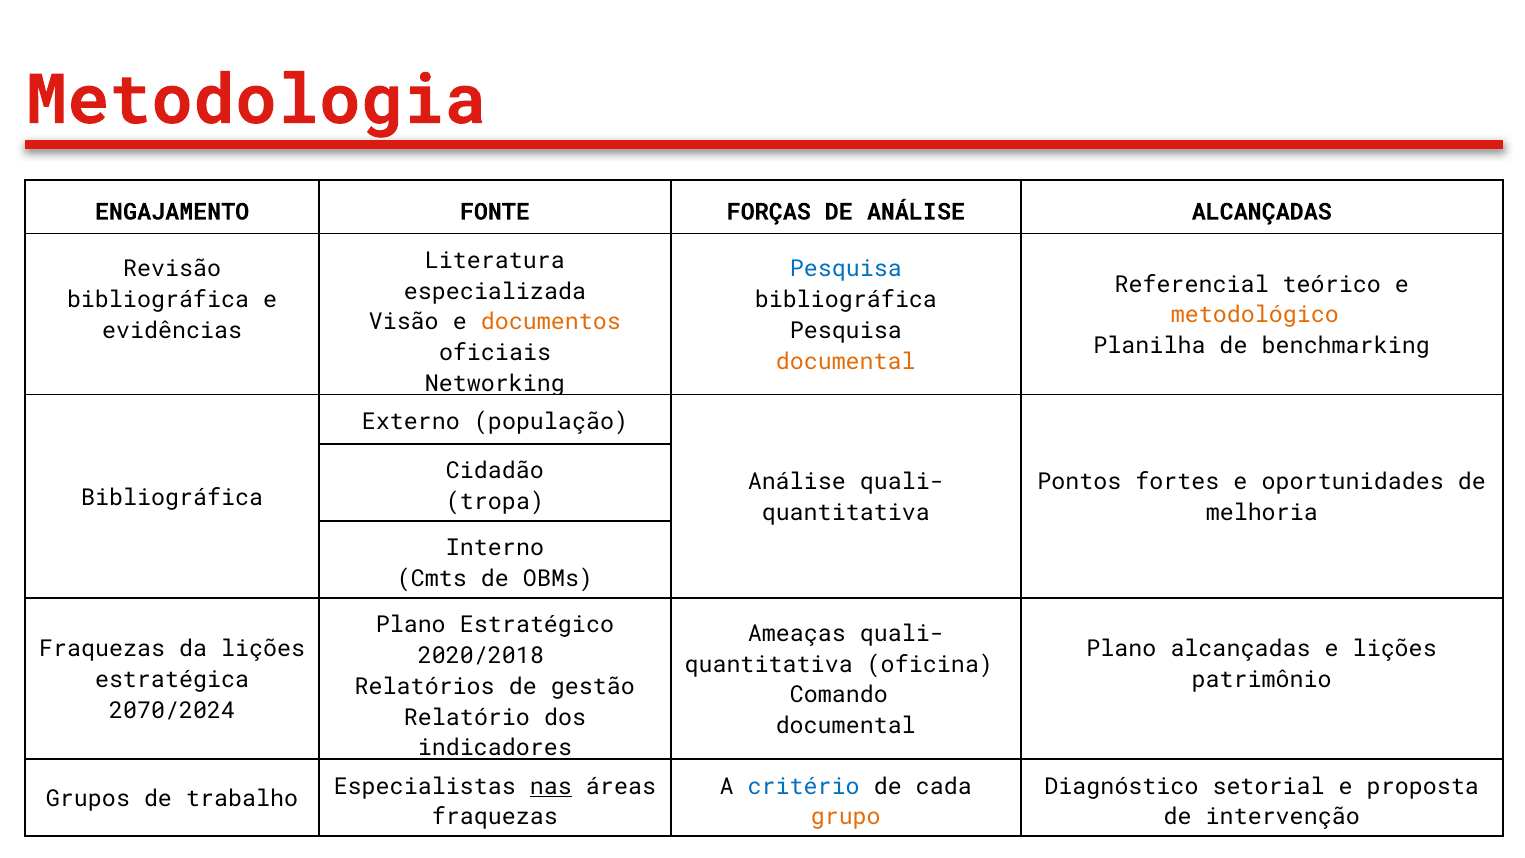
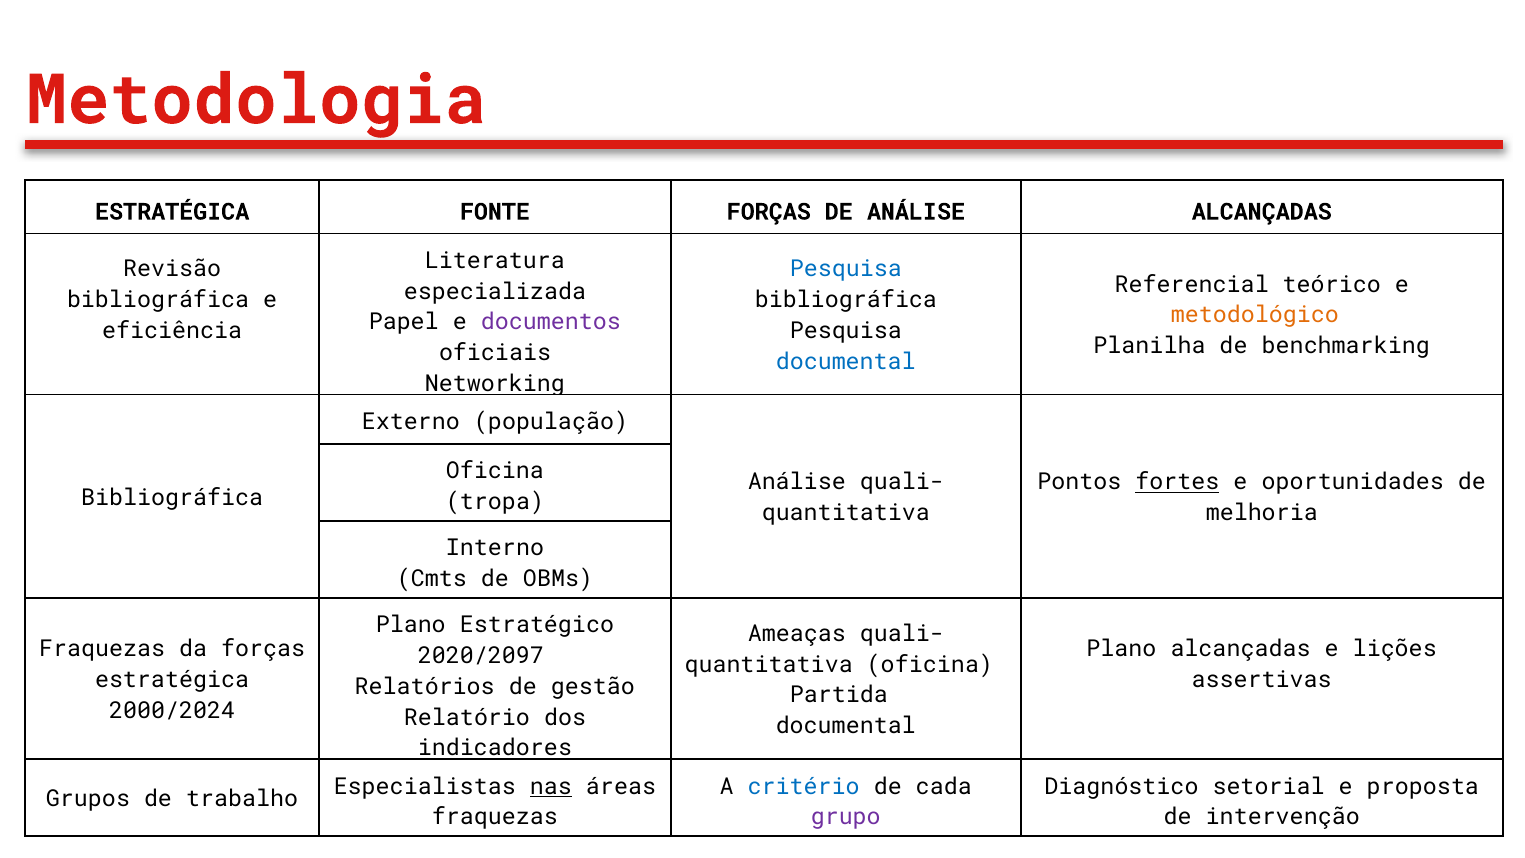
ENGAJAMENTO: ENGAJAMENTO -> ESTRATÉGICA (172, 212)
Visão: Visão -> Papel (404, 322)
documentos colour: orange -> purple (551, 322)
evidências: evidências -> eficiência (172, 331)
documental colour: orange -> blue (846, 361)
Cidadão: Cidadão -> Oficina (495, 471)
fortes underline: none -> present (1177, 482)
da lições: lições -> forças (263, 649)
2020/2018: 2020/2018 -> 2020/2097 (481, 656)
patrimônio: patrimônio -> assertivas (1262, 680)
Comando: Comando -> Partida (839, 695)
2070/2024: 2070/2024 -> 2000/2024 (172, 711)
grupo colour: orange -> purple (846, 817)
